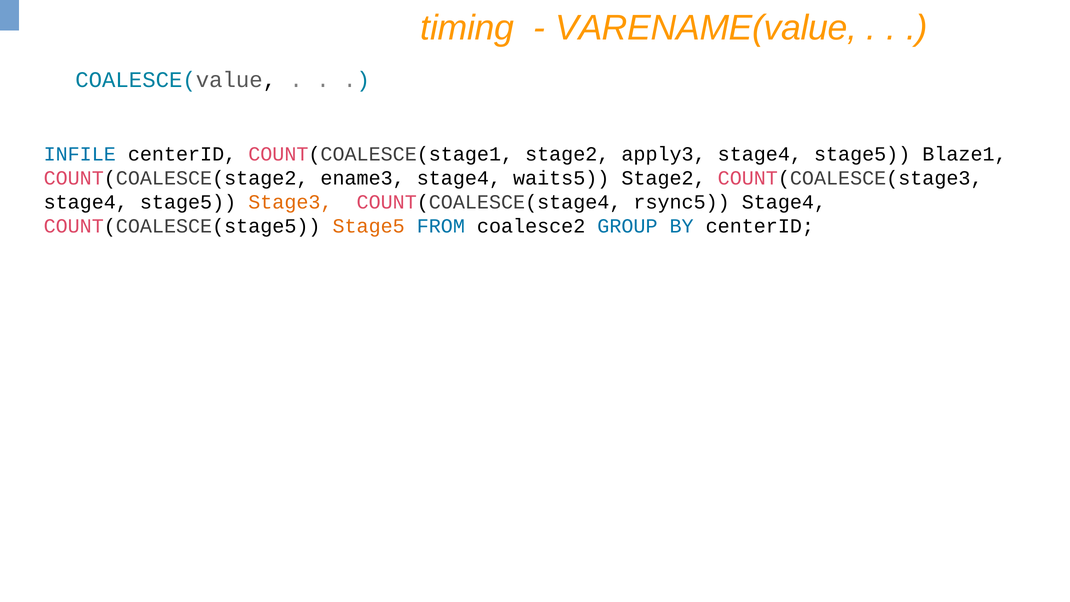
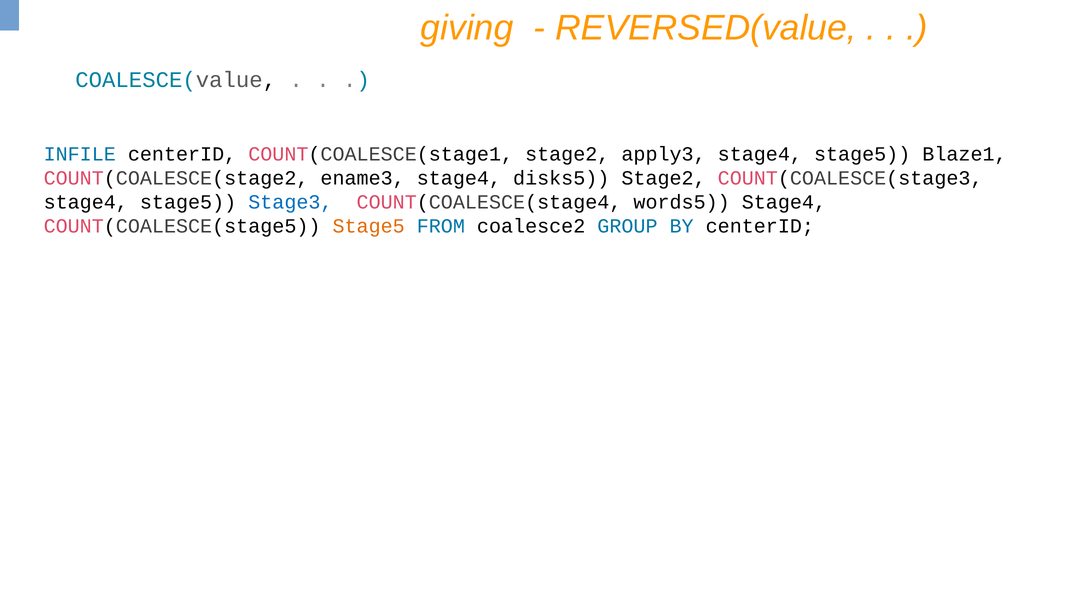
timing: timing -> giving (467, 28)
VARENAME(value: VARENAME(value -> REVERSED(value (706, 28)
waits5: waits5 -> disks5 (561, 178)
Stage3 colour: orange -> blue (290, 202)
rsync5: rsync5 -> words5 (682, 202)
